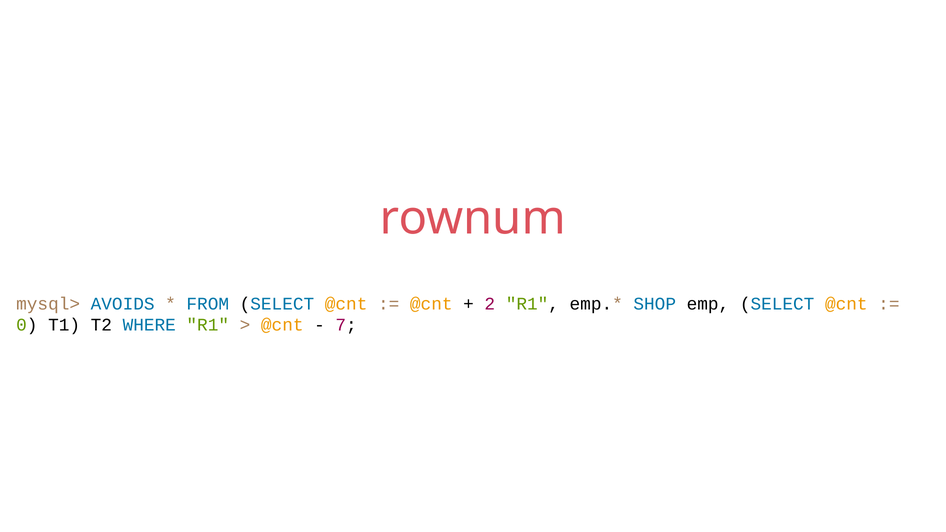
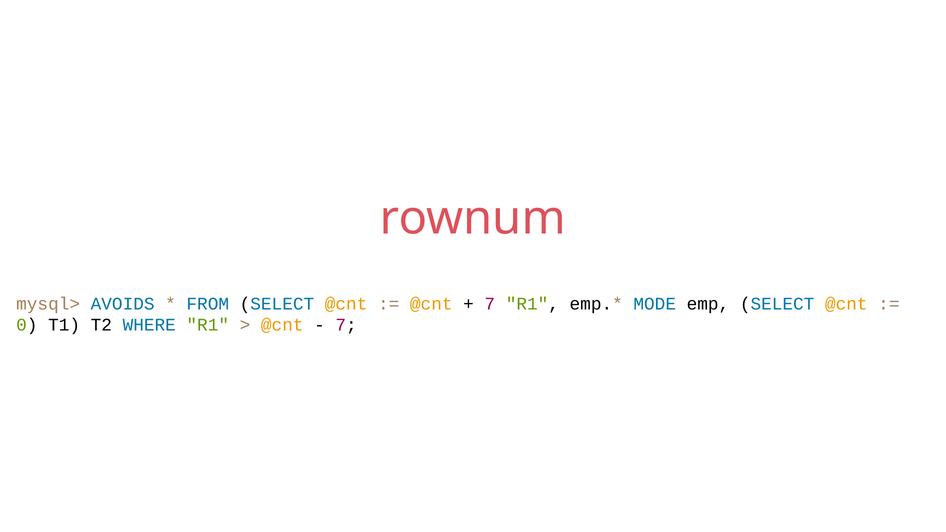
2: 2 -> 7 (490, 304)
SHOP: SHOP -> MODE (655, 304)
